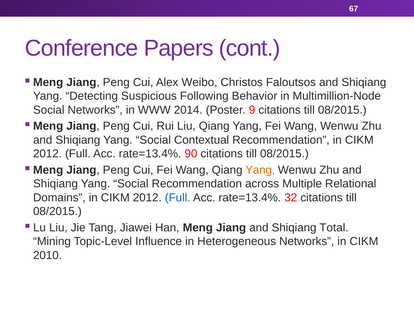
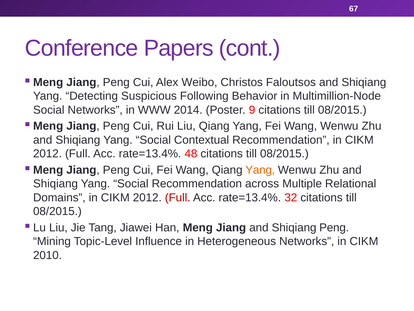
90: 90 -> 48 (191, 154)
Full colour: blue -> red (178, 197)
Shiqiang Total: Total -> Peng (334, 227)
